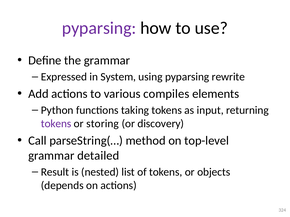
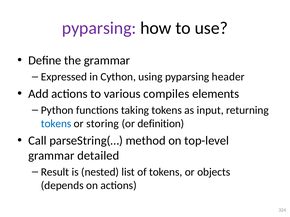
System: System -> Cython (118, 77)
rewrite: rewrite -> header (228, 77)
tokens colour: purple -> blue (56, 124)
discovery: discovery -> definition (161, 124)
